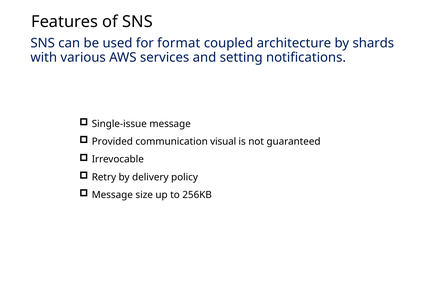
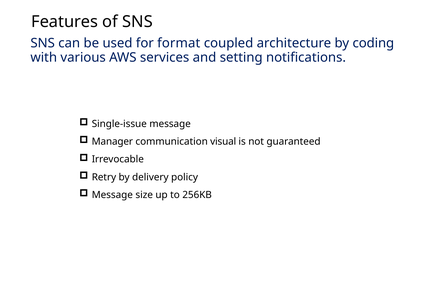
shards: shards -> coding (373, 43)
Provided: Provided -> Manager (112, 142)
